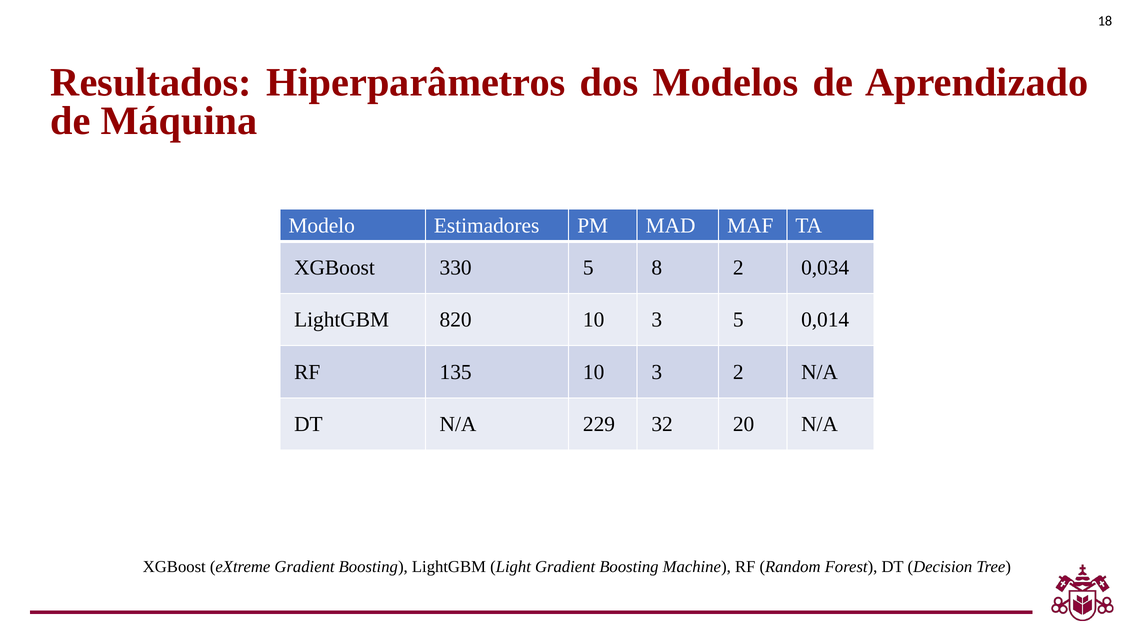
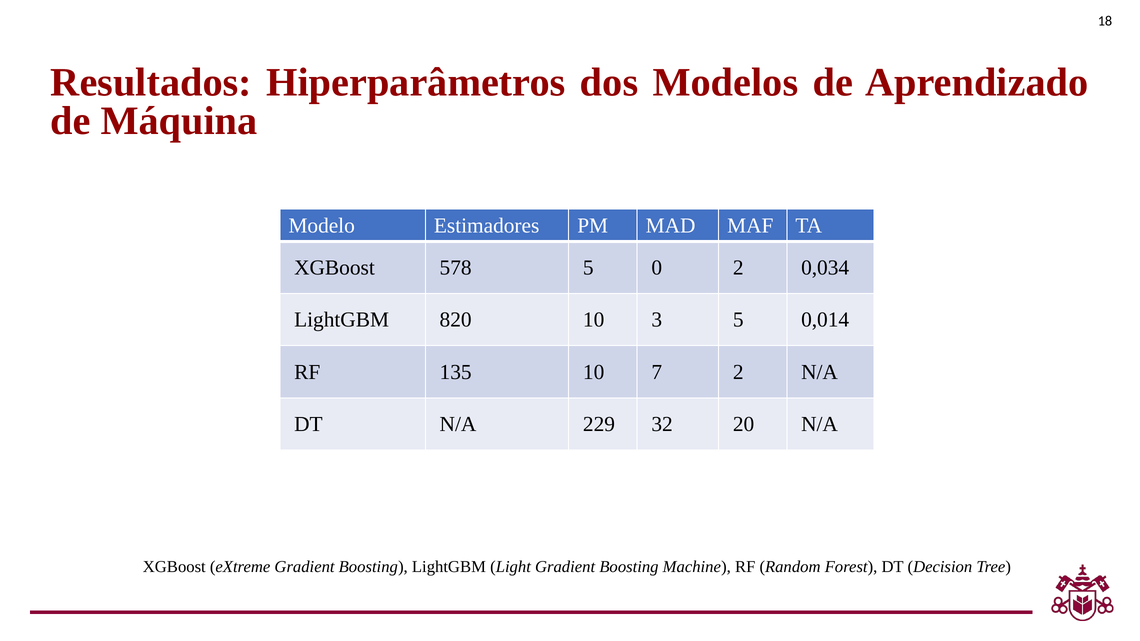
330: 330 -> 578 (456, 268)
8: 8 -> 0 (657, 268)
135 10 3: 3 -> 7 (657, 372)
